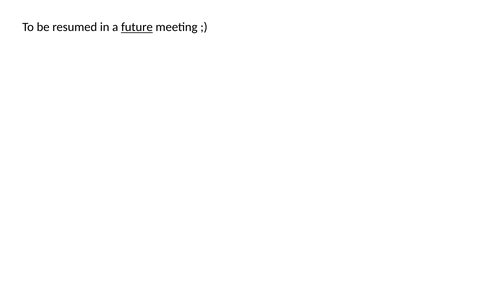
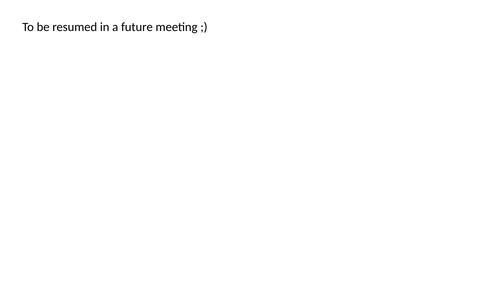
future underline: present -> none (137, 27)
